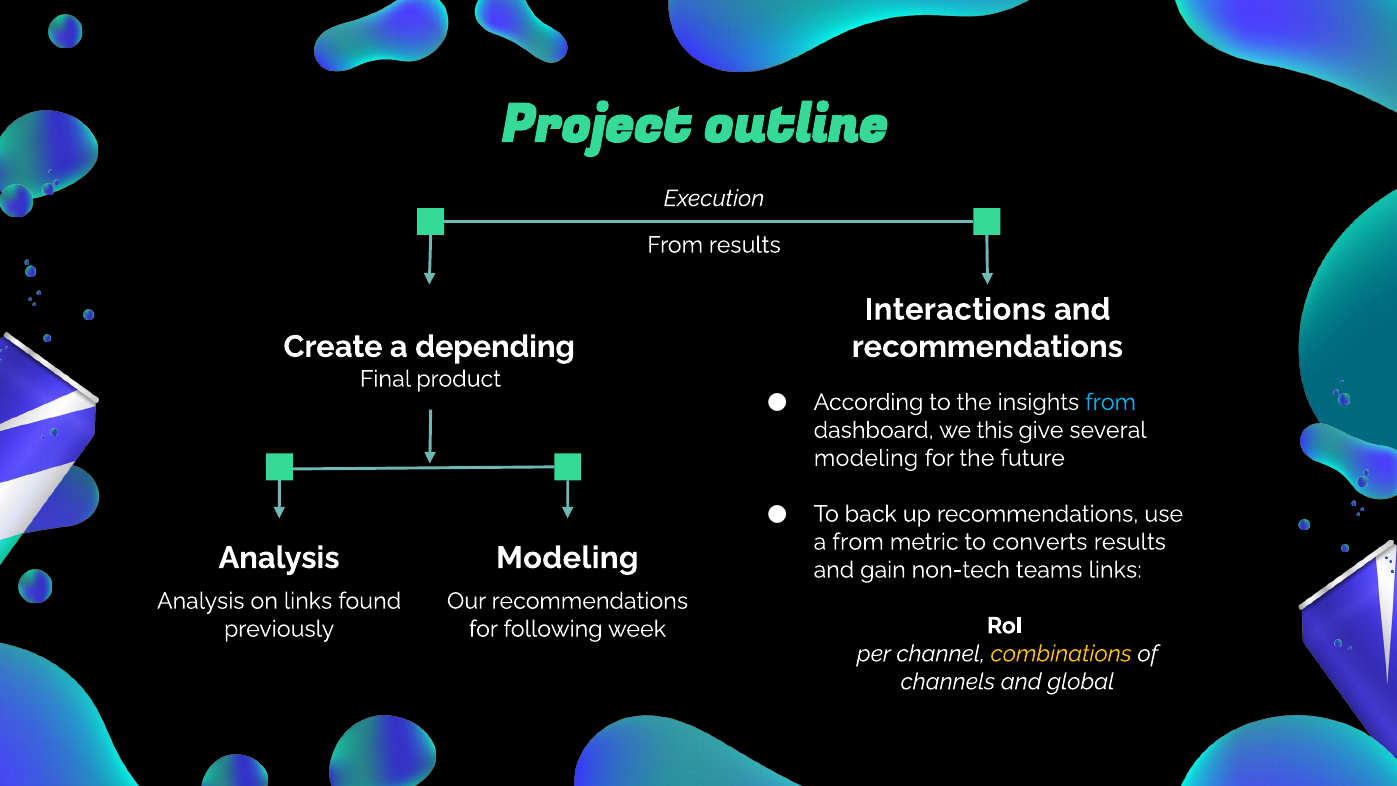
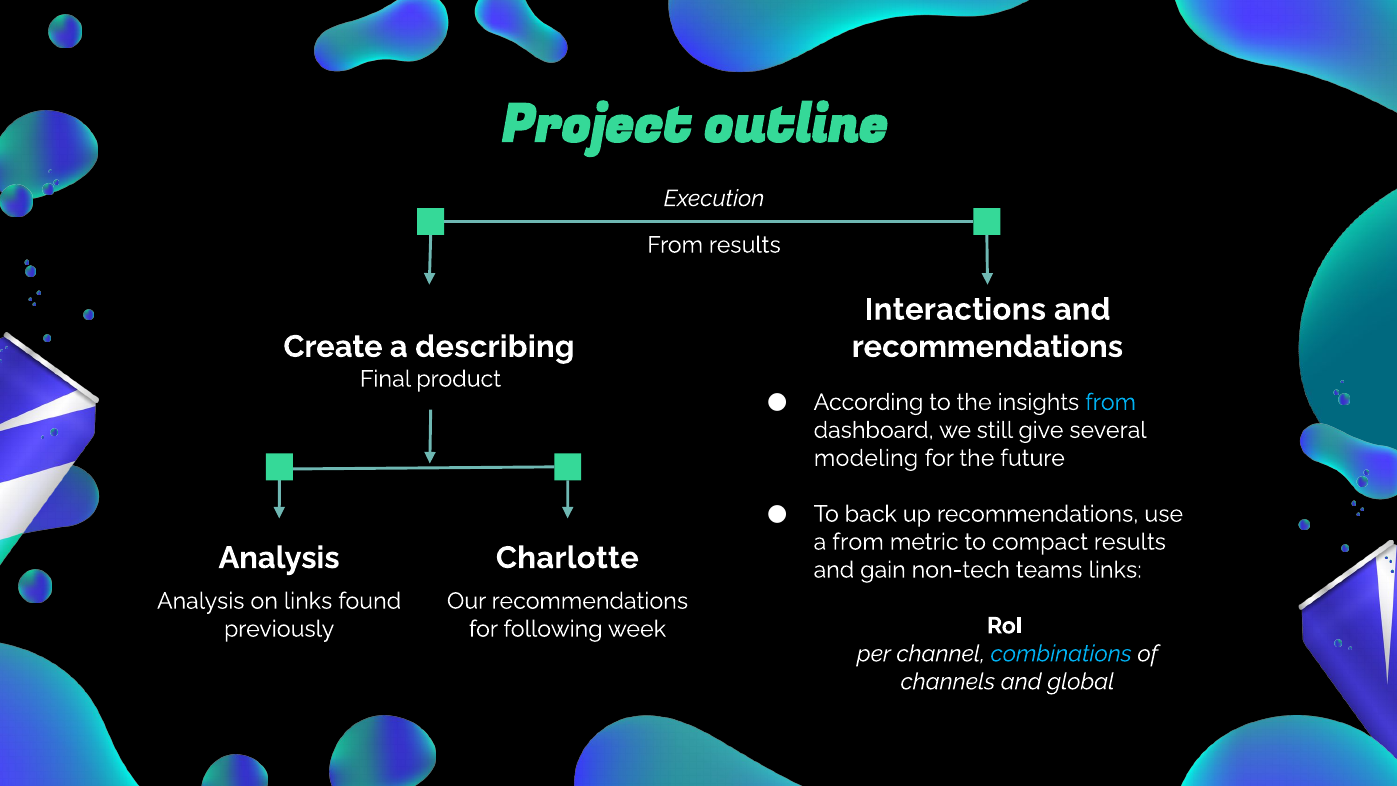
depending: depending -> describing (495, 347)
this: this -> still (995, 430)
converts: converts -> compact (1040, 542)
Modeling: Modeling -> Charlotte (567, 558)
combinations colour: yellow -> light blue (1061, 654)
